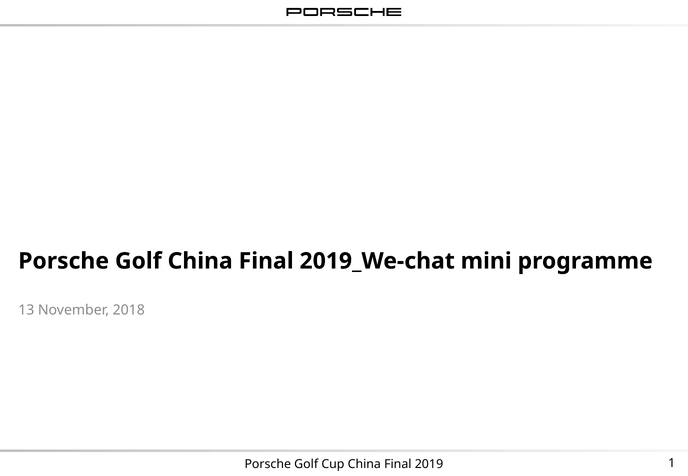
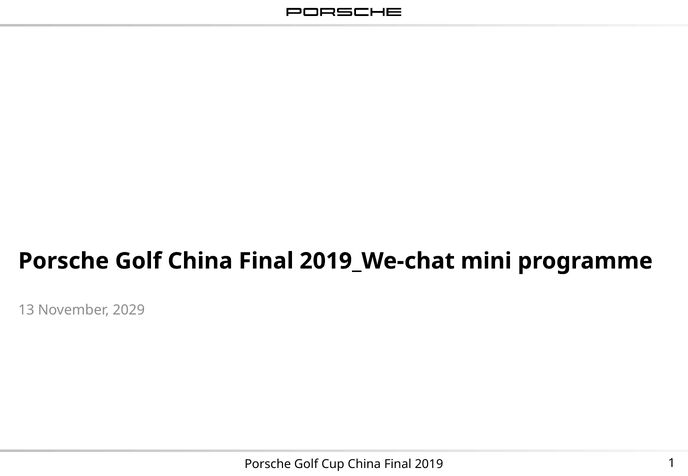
2018: 2018 -> 2029 (129, 311)
